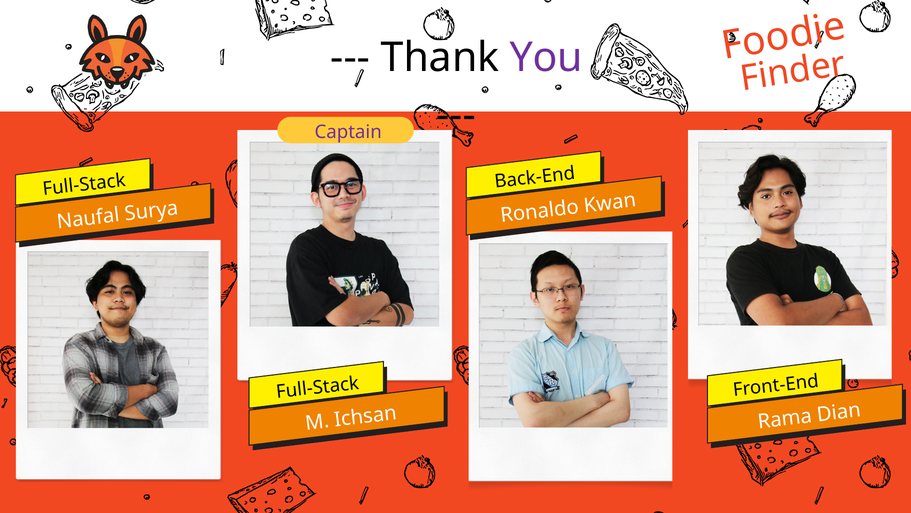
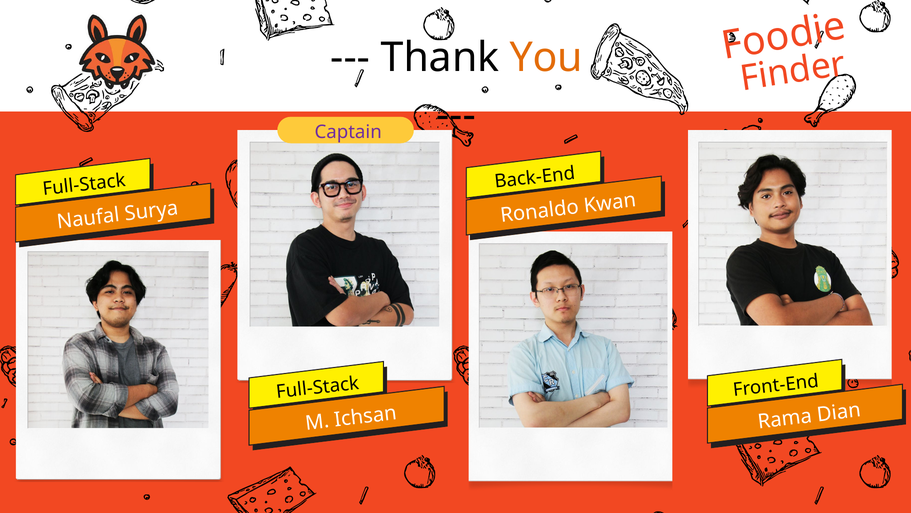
You colour: purple -> orange (546, 58)
